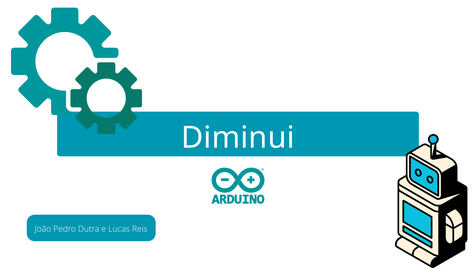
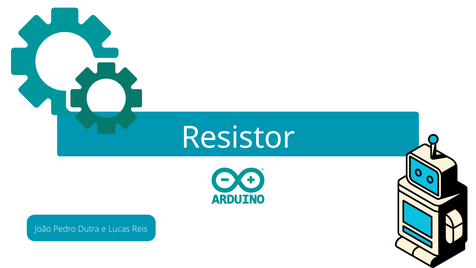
Diminui: Diminui -> Resistor (238, 138)
